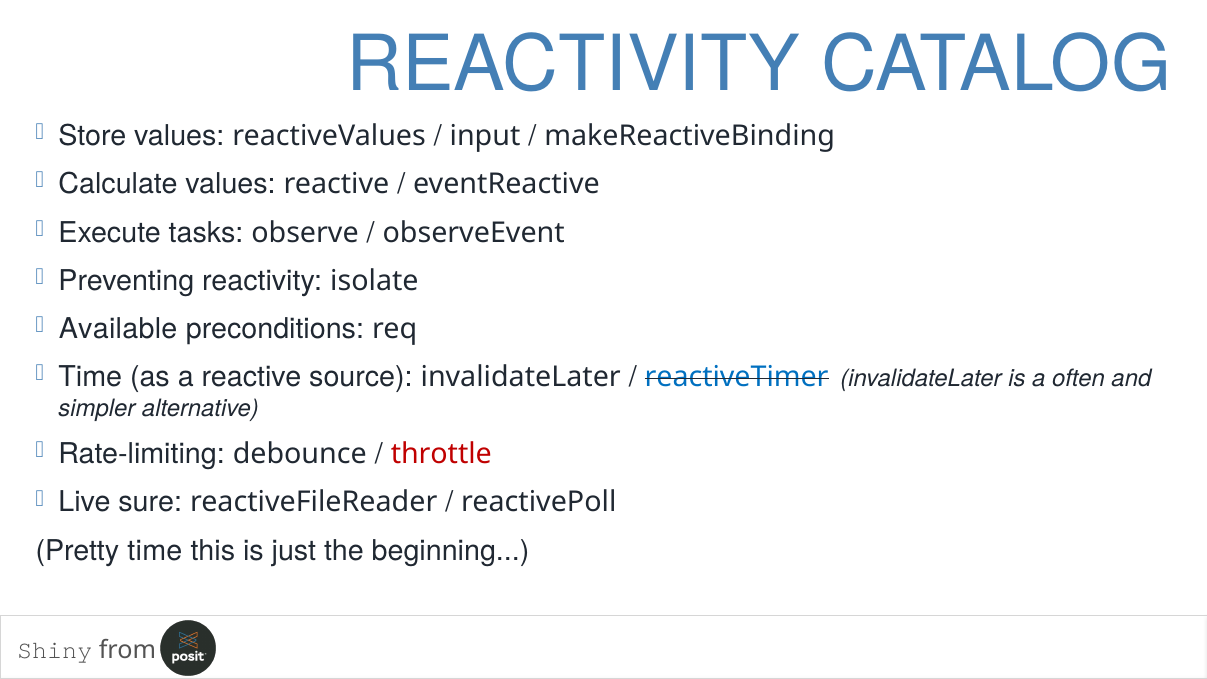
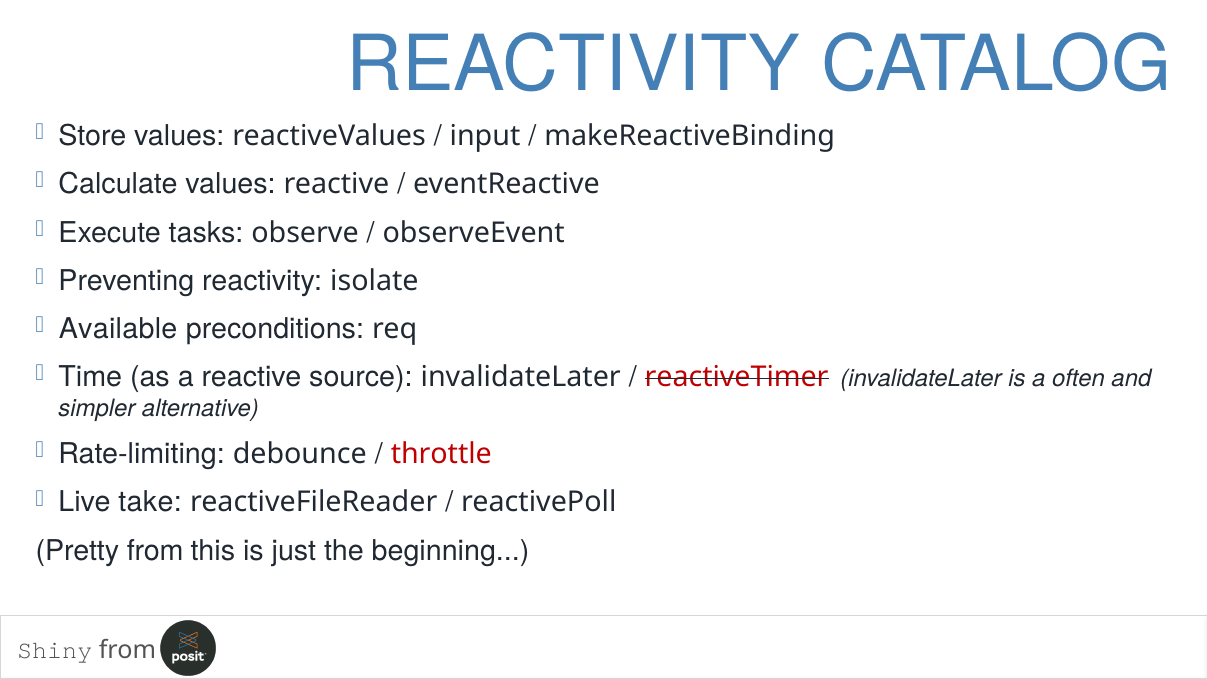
reactiveTimer colour: blue -> red (737, 377)
sure: sure -> take (150, 502)
Pretty time: time -> from (155, 551)
